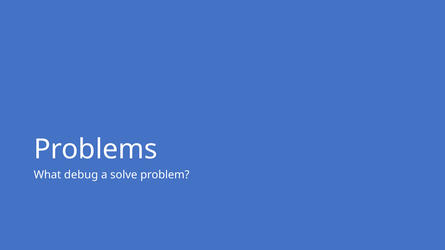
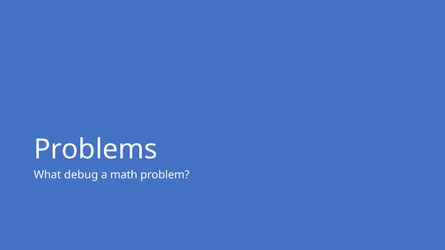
solve: solve -> math (124, 175)
